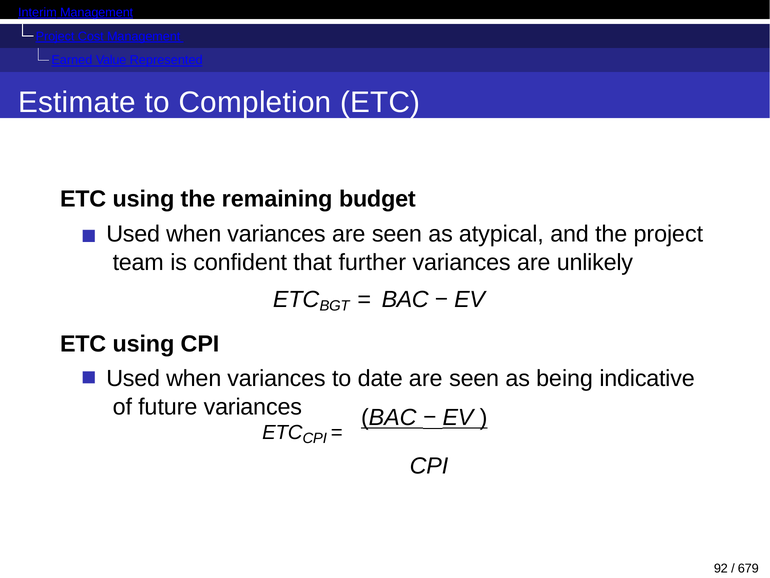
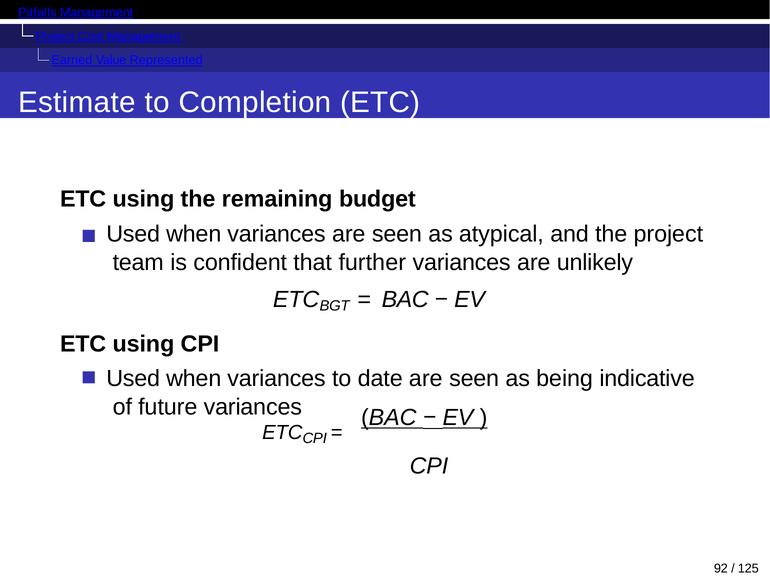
Interim: Interim -> Pitfalls (37, 12)
679: 679 -> 125 (748, 569)
